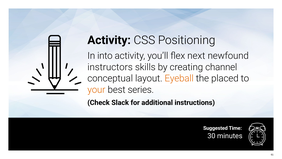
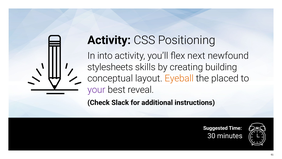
instructors: instructors -> stylesheets (110, 67)
channel: channel -> building (221, 67)
your colour: orange -> purple (96, 90)
series: series -> reveal (141, 90)
